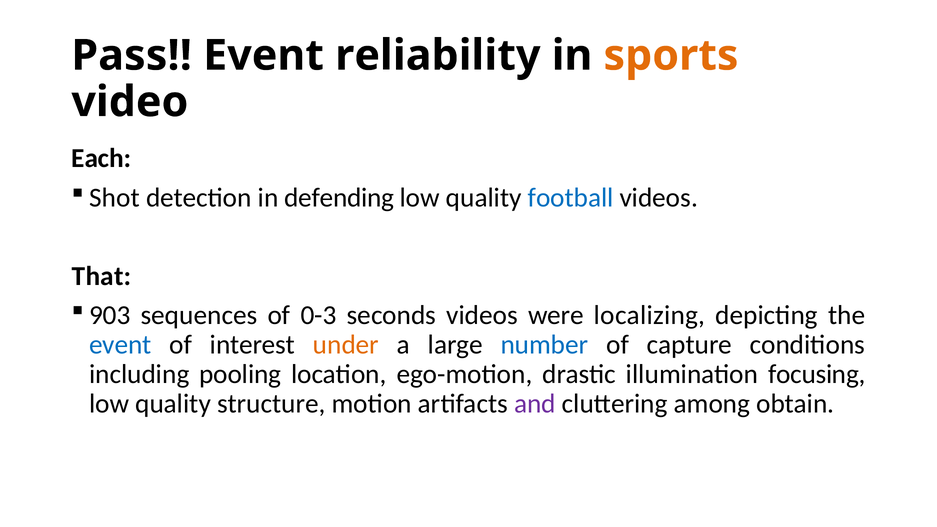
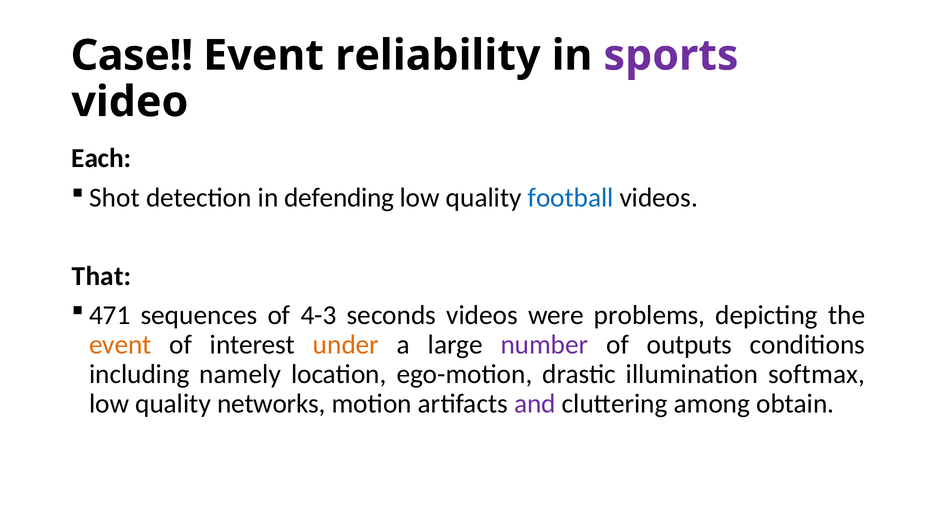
Pass: Pass -> Case (132, 55)
sports colour: orange -> purple (671, 55)
903: 903 -> 471 (110, 315)
0-3: 0-3 -> 4-3 (319, 315)
localizing: localizing -> problems (650, 315)
event colour: blue -> orange (120, 345)
number colour: blue -> purple (544, 345)
capture: capture -> outputs (690, 345)
pooling: pooling -> namely (240, 374)
focusing: focusing -> softmax (817, 374)
structure: structure -> networks (271, 404)
